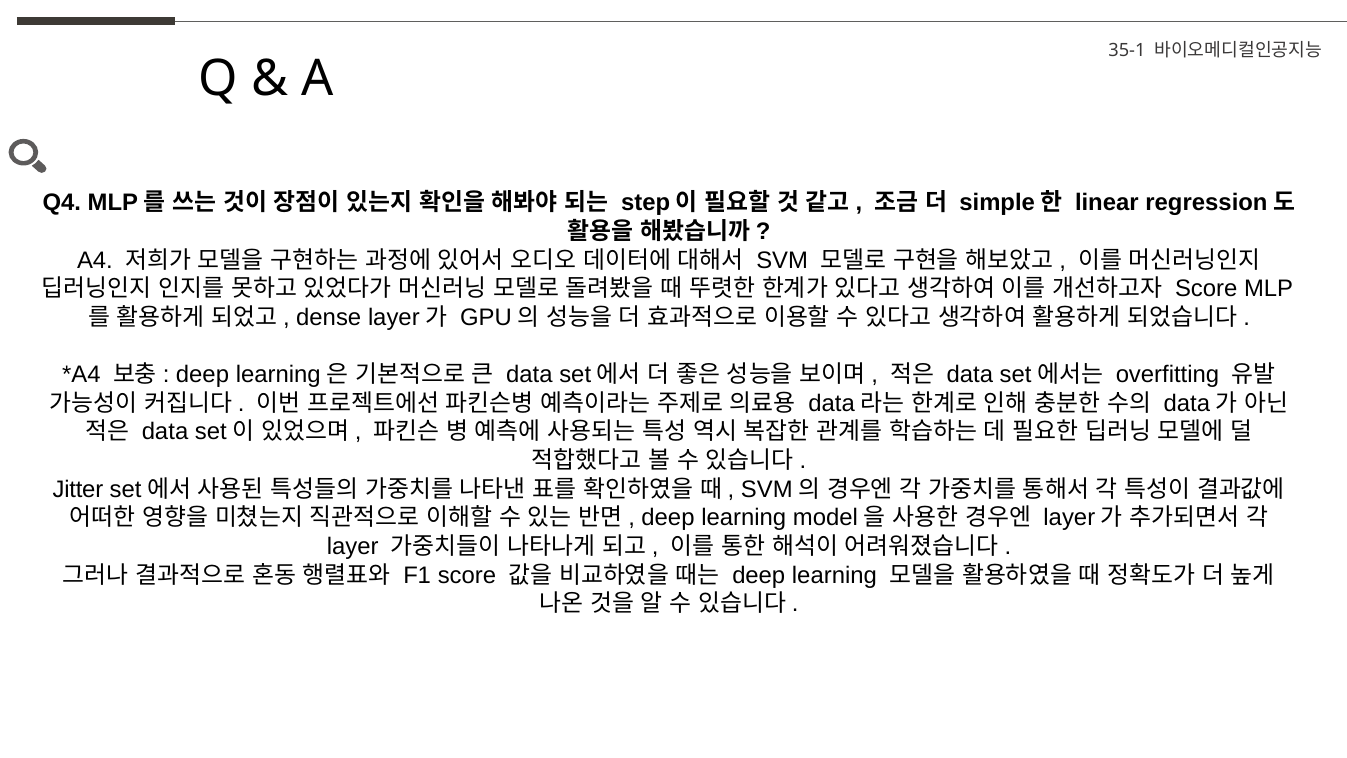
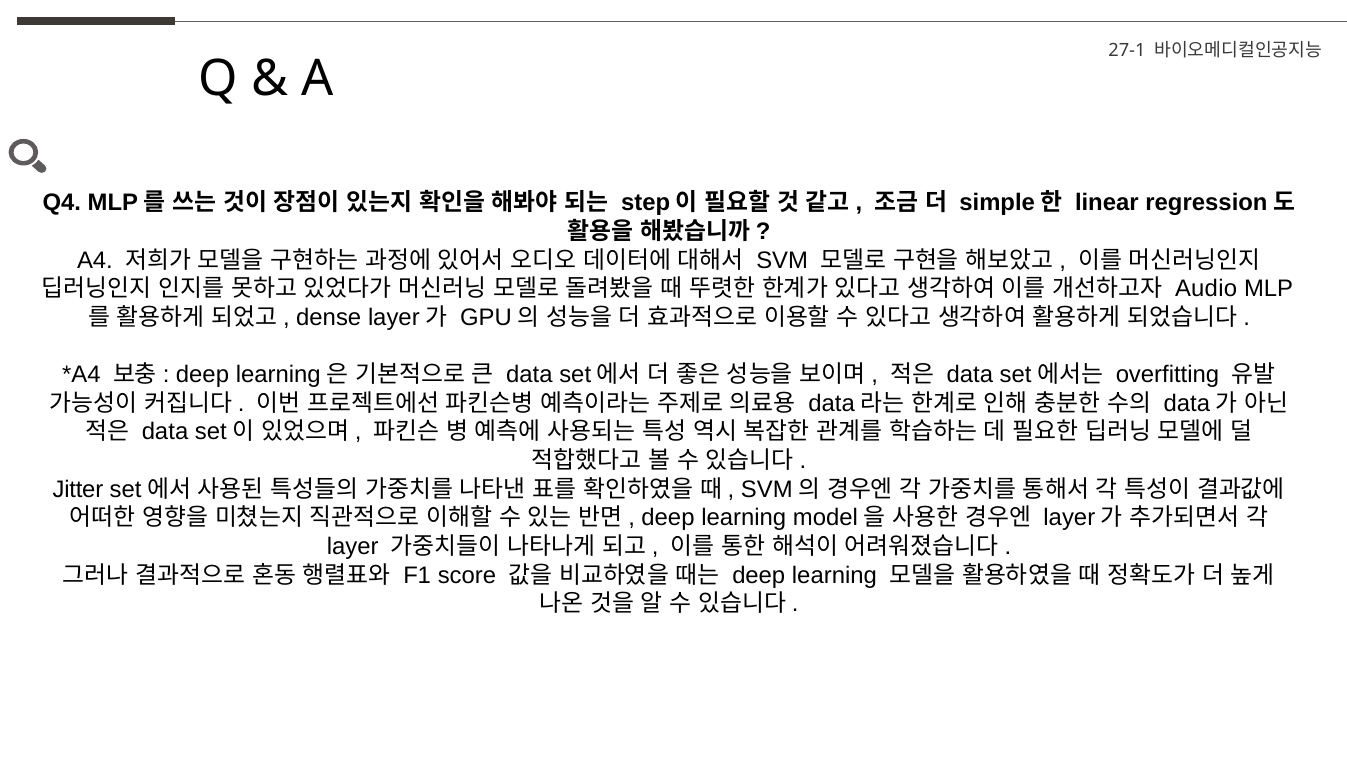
35-1: 35-1 -> 27-1 (1127, 51)
Score: Score -> Audio (1206, 289)
